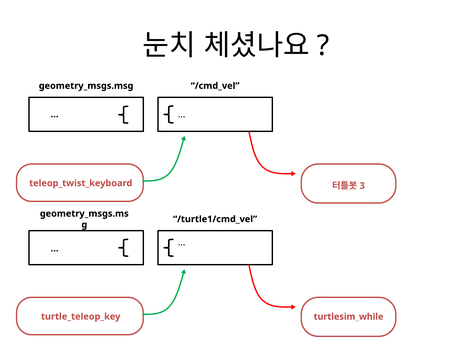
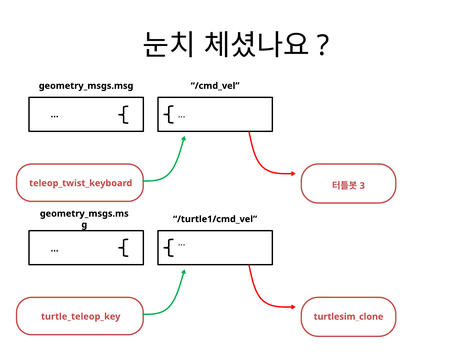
turtlesim_while: turtlesim_while -> turtlesim_clone (349, 317)
